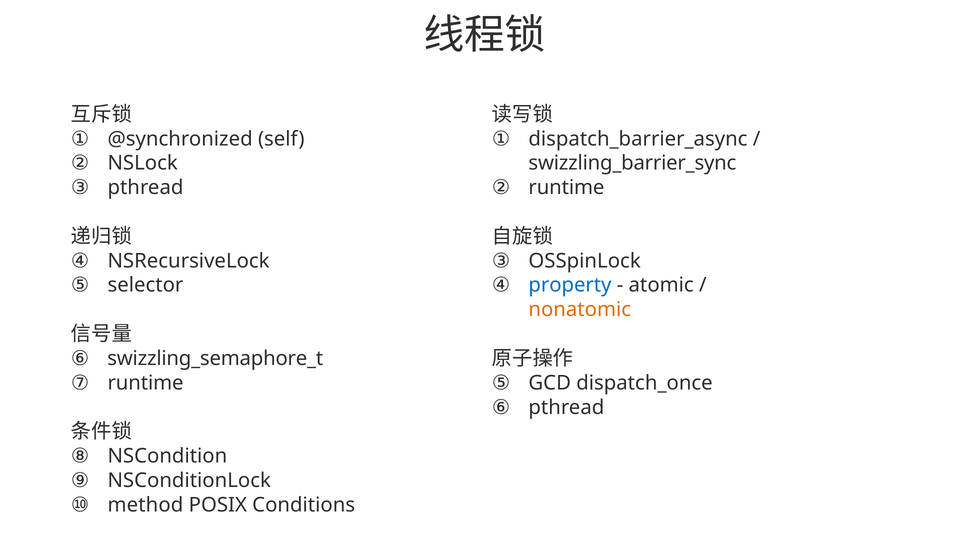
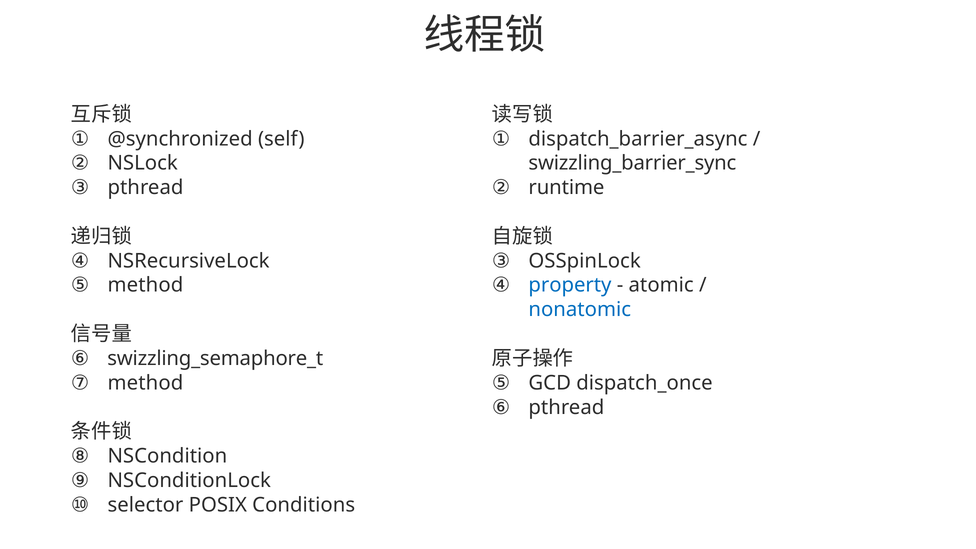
selector: selector -> method (145, 285)
nonatomic colour: orange -> blue (580, 310)
runtime: runtime -> method (145, 383)
method: method -> selector (145, 505)
